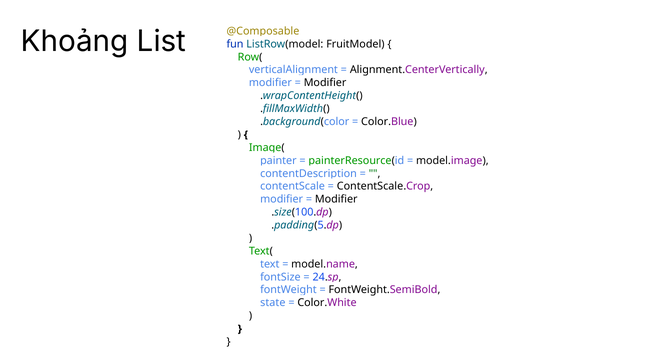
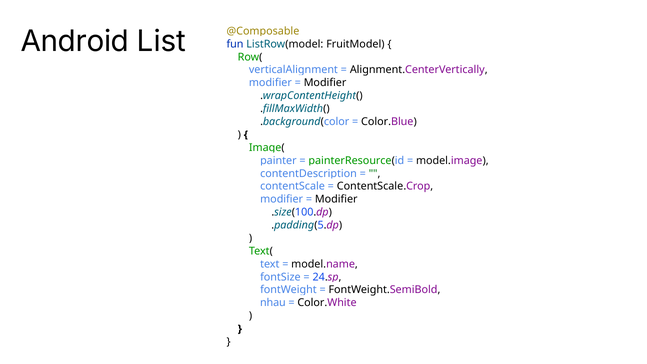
Khoảng: Khoảng -> Android (75, 42)
state: state -> nhau (273, 303)
